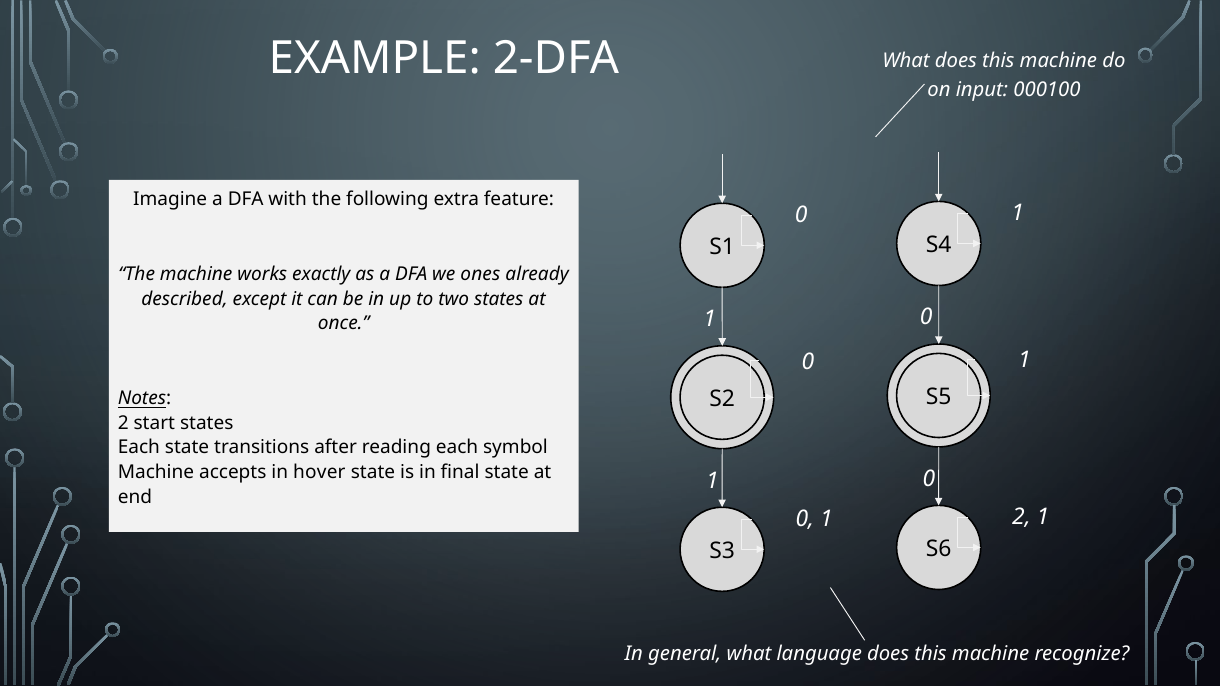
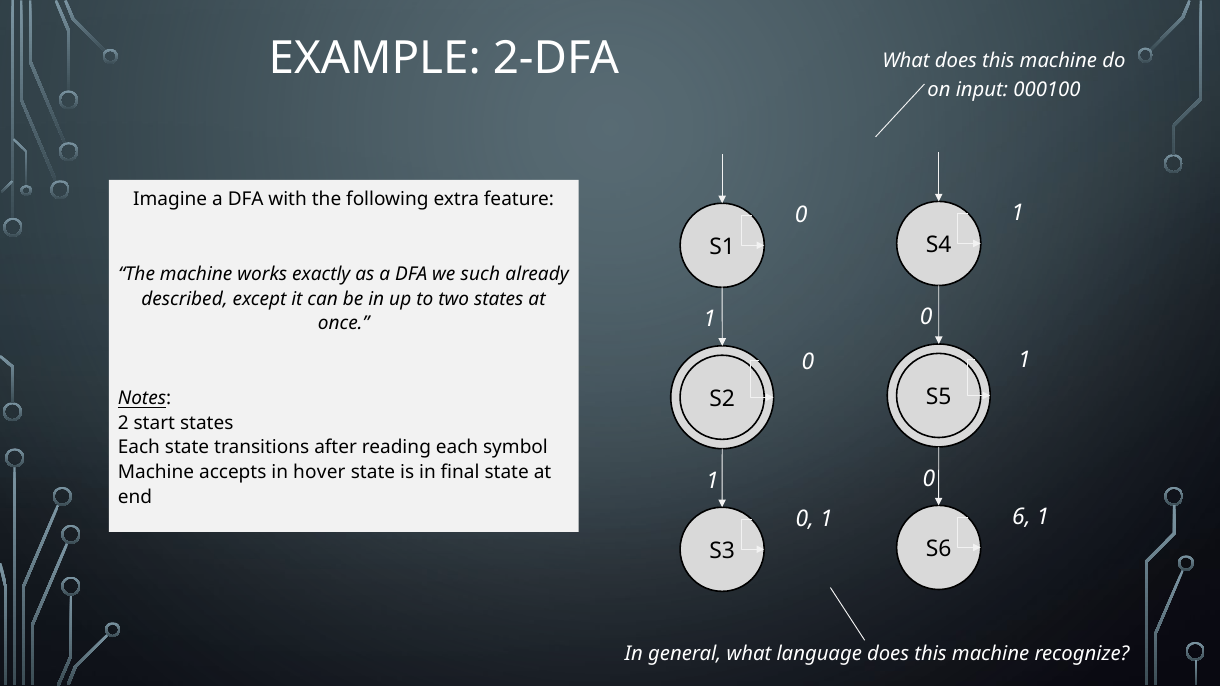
ones: ones -> such (480, 274)
2: 2 -> 6 (1021, 517)
